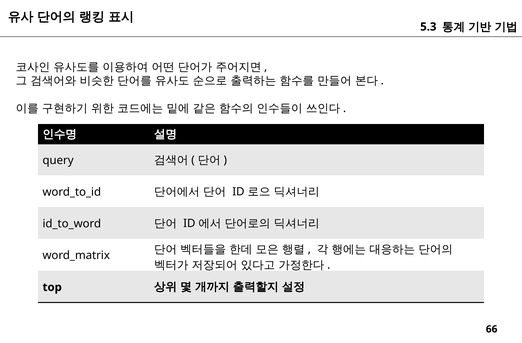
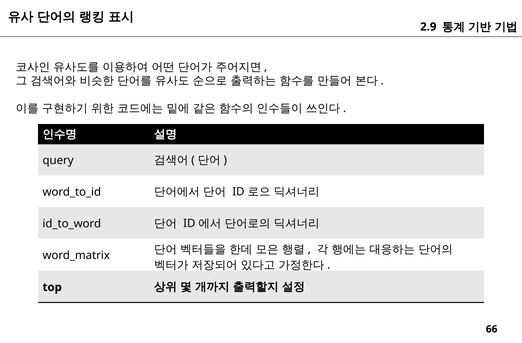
5.3: 5.3 -> 2.9 (428, 27)
